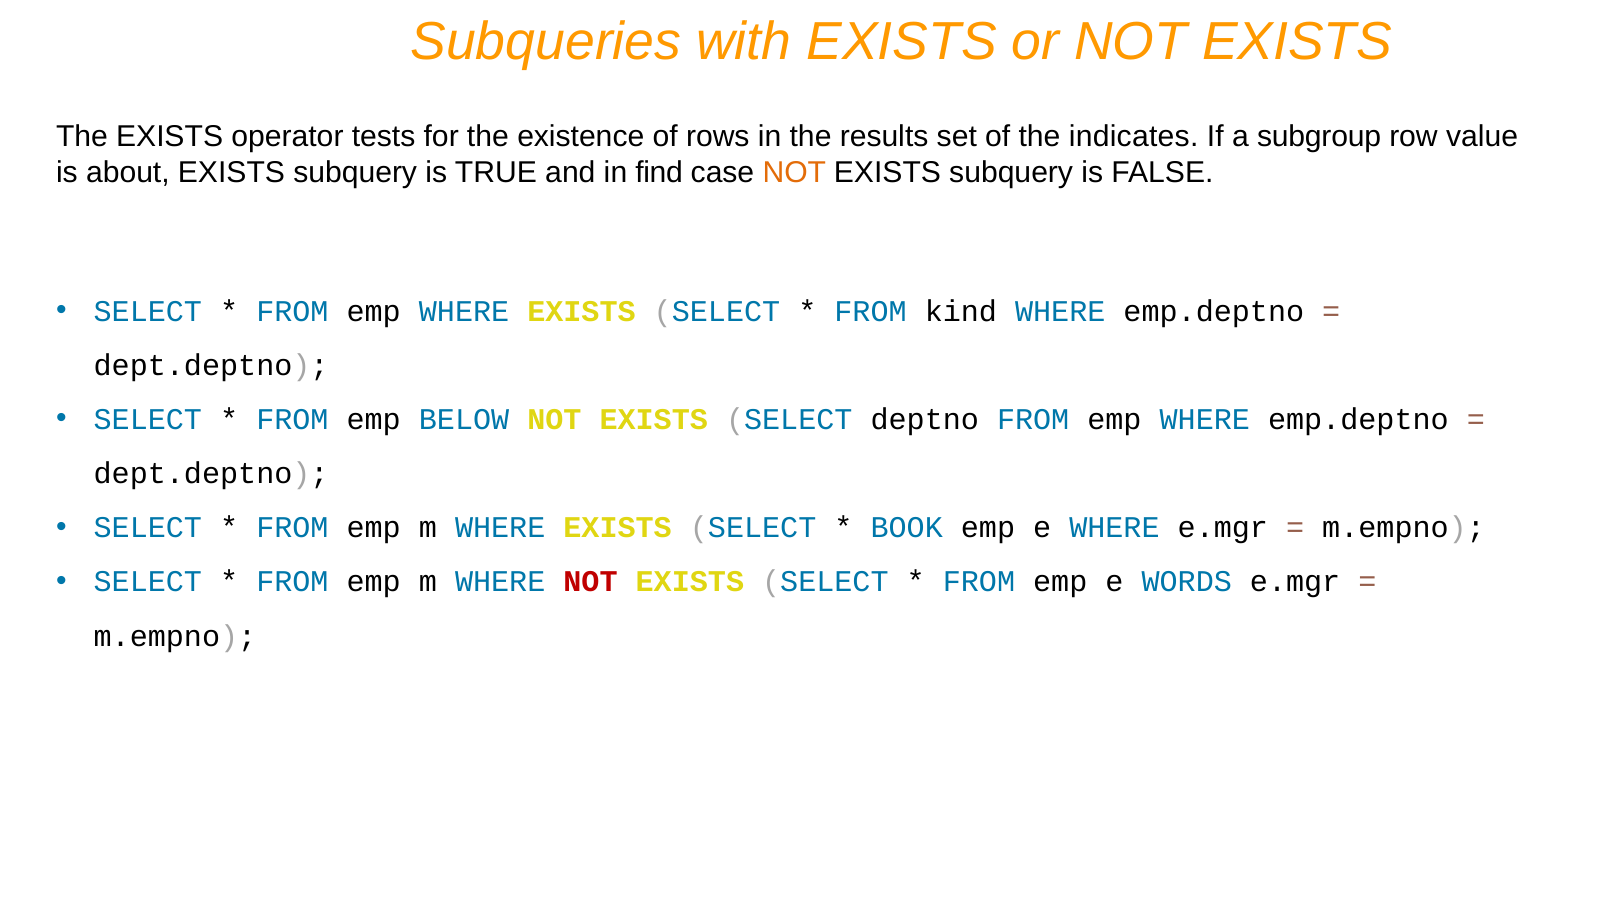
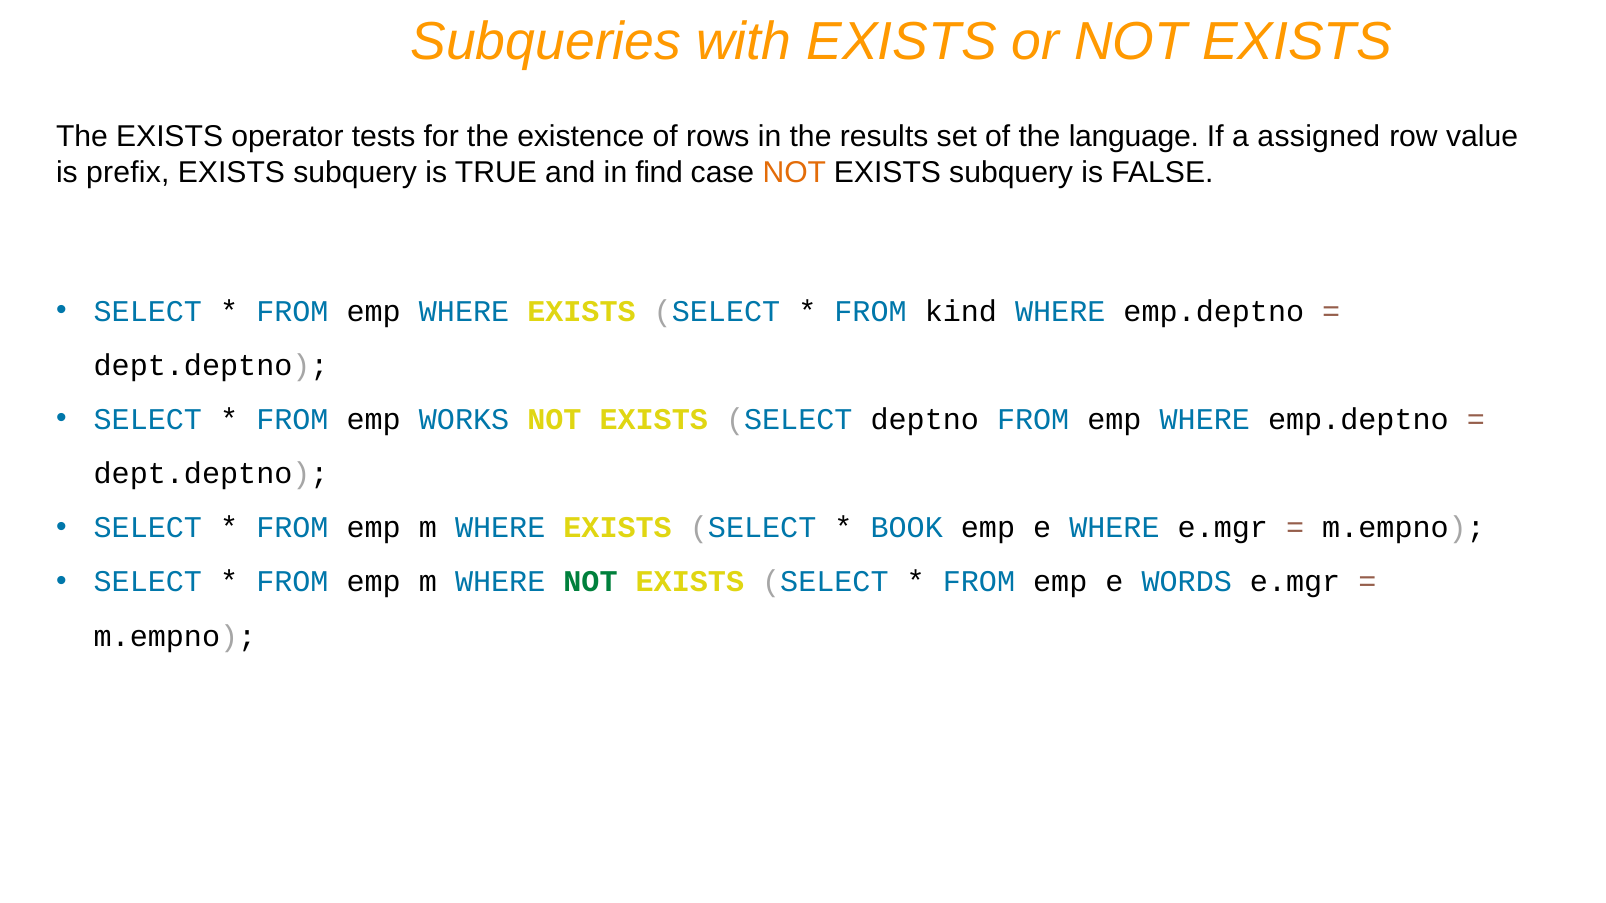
indicates: indicates -> language (1134, 136)
subgroup: subgroup -> assigned (1319, 136)
about: about -> prefix (128, 173)
BELOW: BELOW -> WORKS (464, 420)
NOT colour: red -> green (591, 582)
